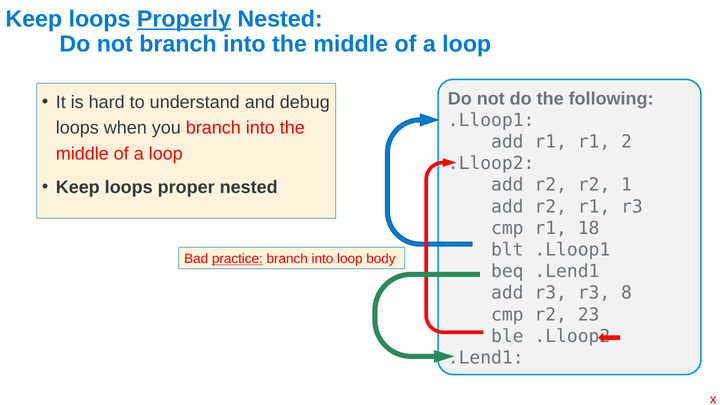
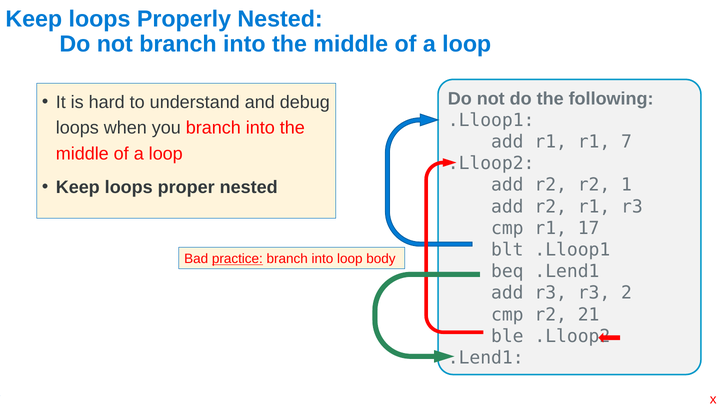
Properly underline: present -> none (184, 19)
2: 2 -> 7 (626, 142)
18: 18 -> 17 (589, 228)
8: 8 -> 2 (626, 293)
23: 23 -> 21 (589, 315)
